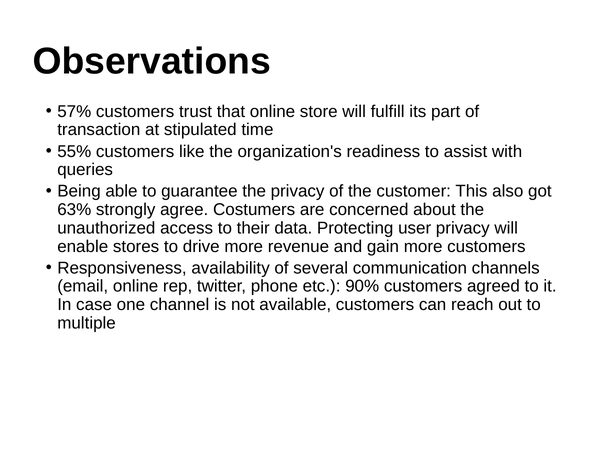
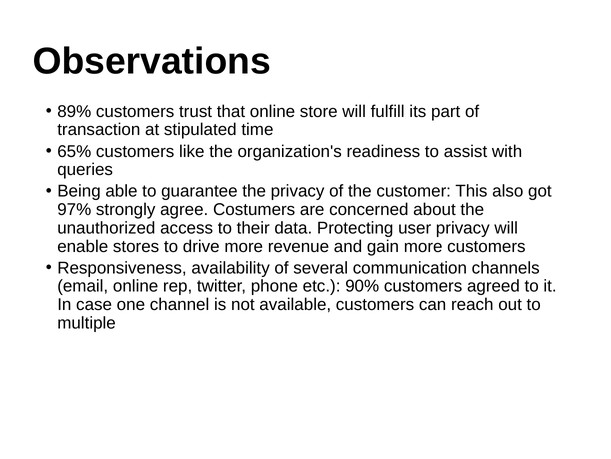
57%: 57% -> 89% (74, 111)
55%: 55% -> 65% (74, 151)
63%: 63% -> 97% (74, 209)
